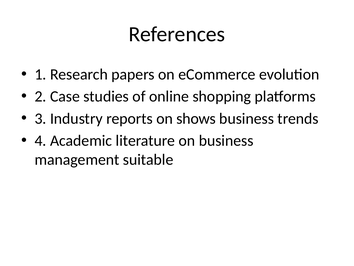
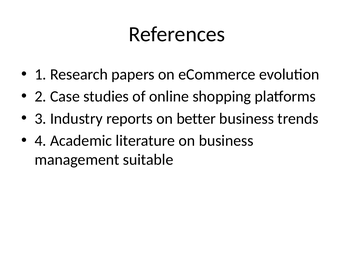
shows: shows -> better (196, 118)
